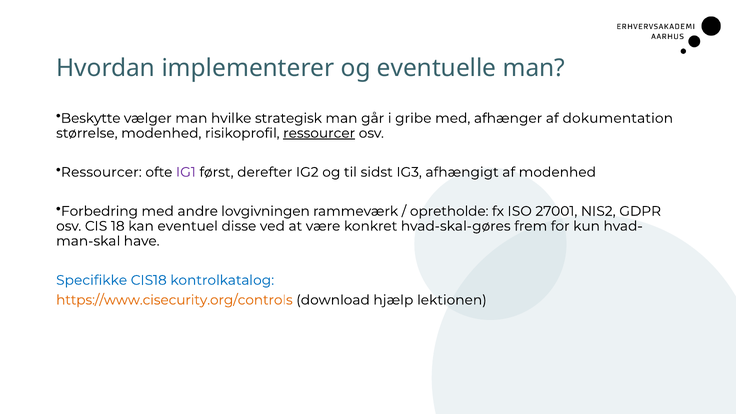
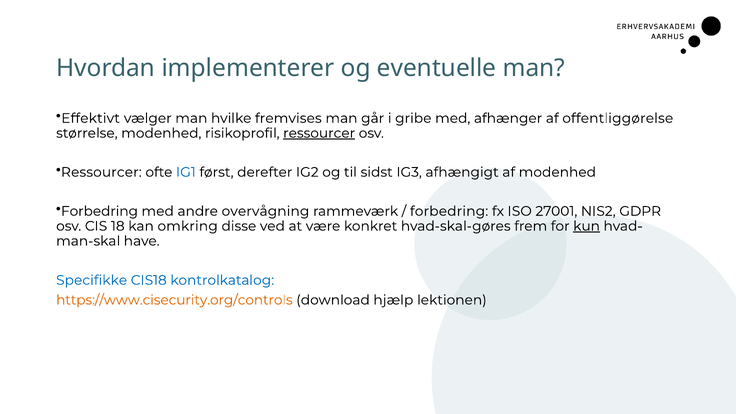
Beskytte: Beskytte -> Effektivt (91, 118)
strategisk: strategisk -> fremvises (288, 118)
dokumentation: dokumentation -> offentliggørelse (618, 118)
IG1 colour: purple -> blue (186, 172)
lovgivningen: lovgivningen -> overvågning (265, 211)
opretholde: opretholde -> forbedring (449, 211)
eventuel: eventuel -> omkring (188, 226)
kun underline: none -> present (587, 226)
